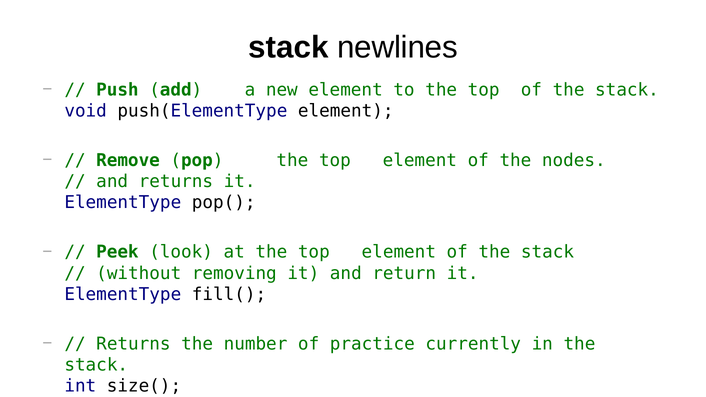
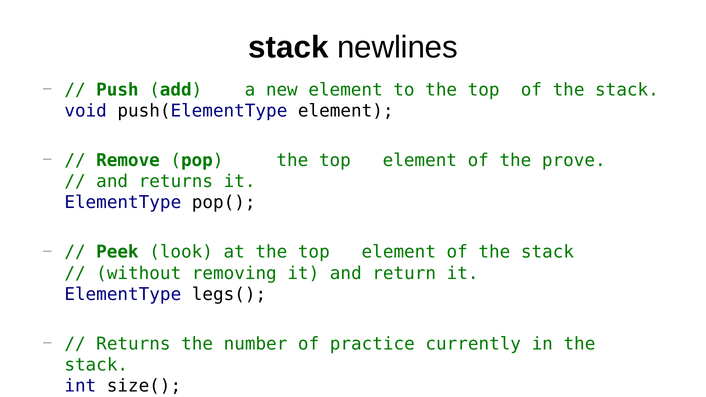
nodes: nodes -> prove (574, 160)
fill(: fill( -> legs( (229, 294)
